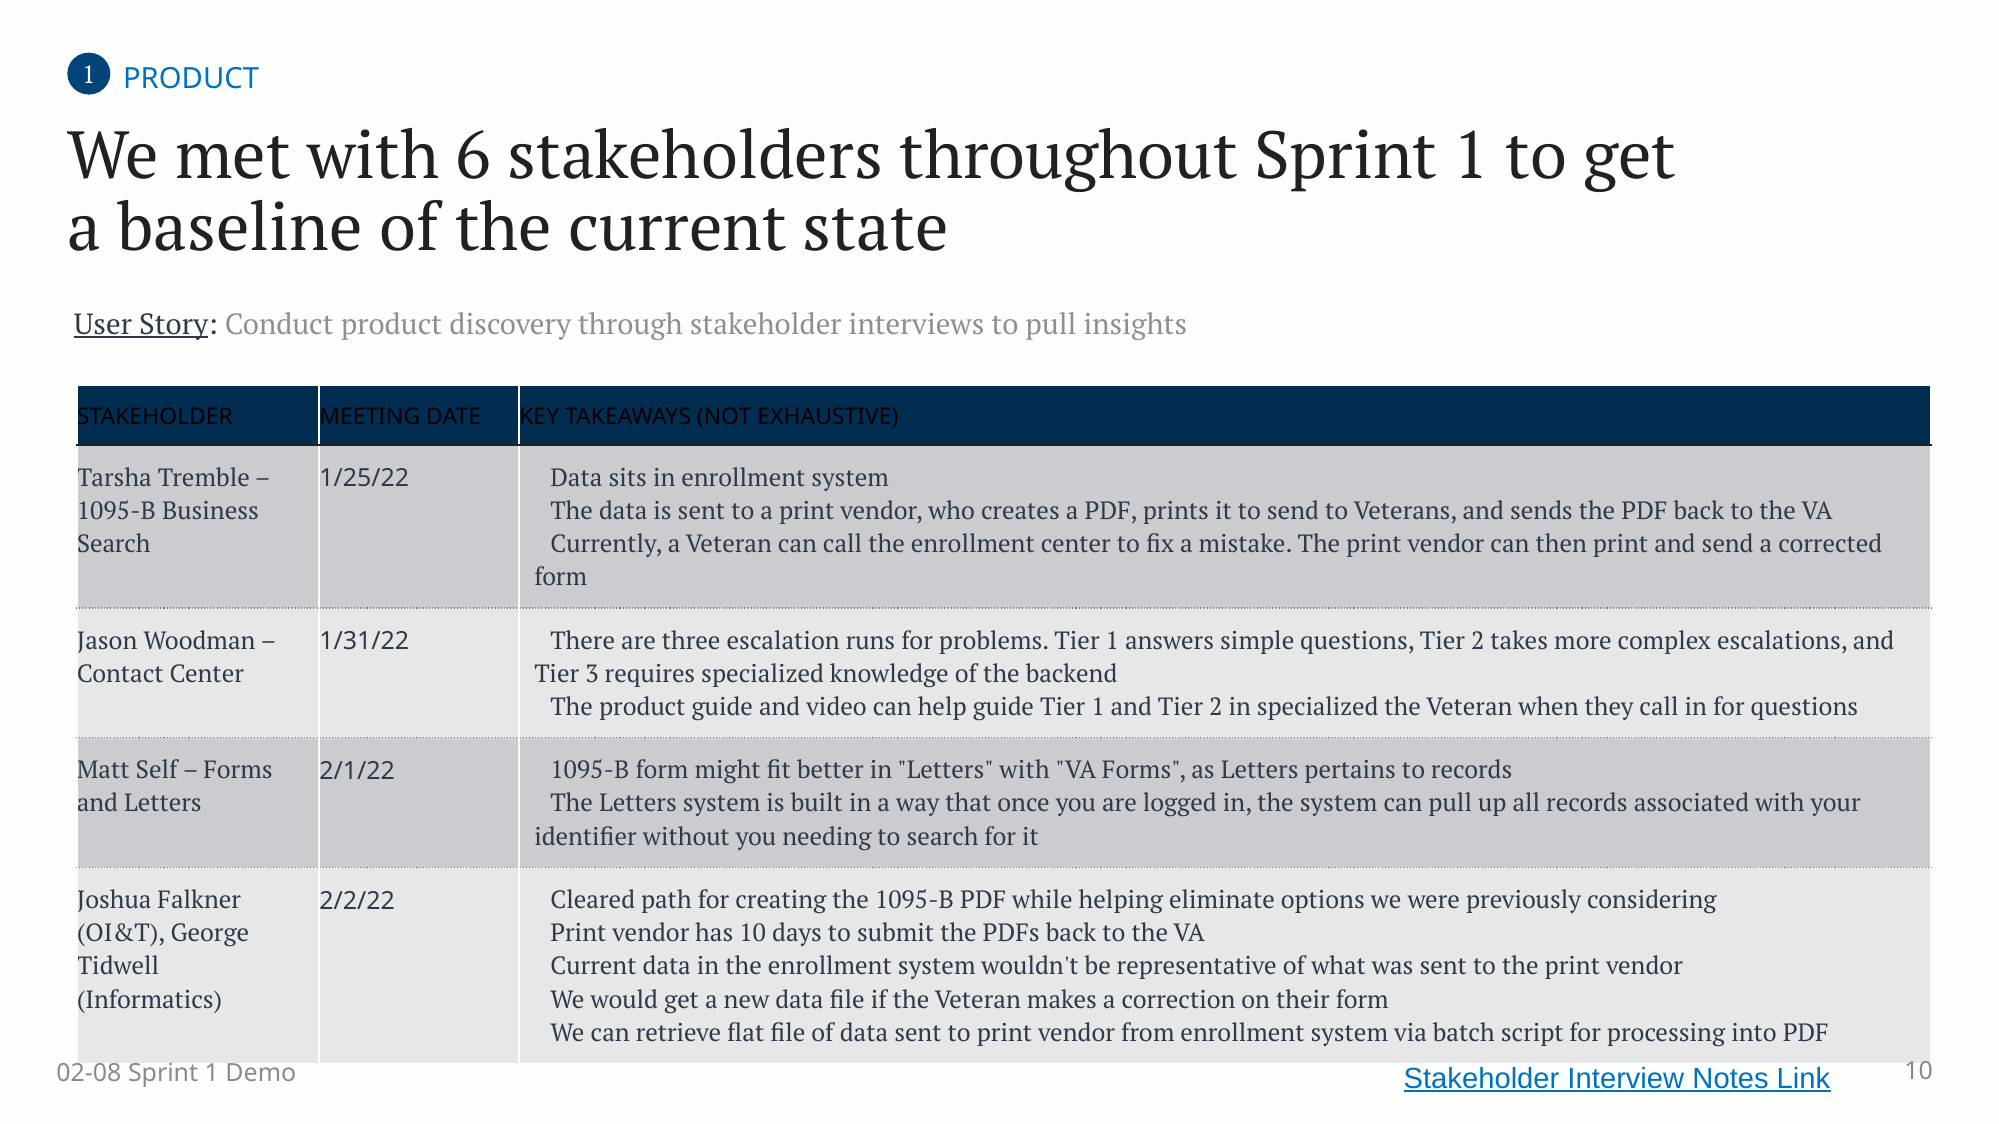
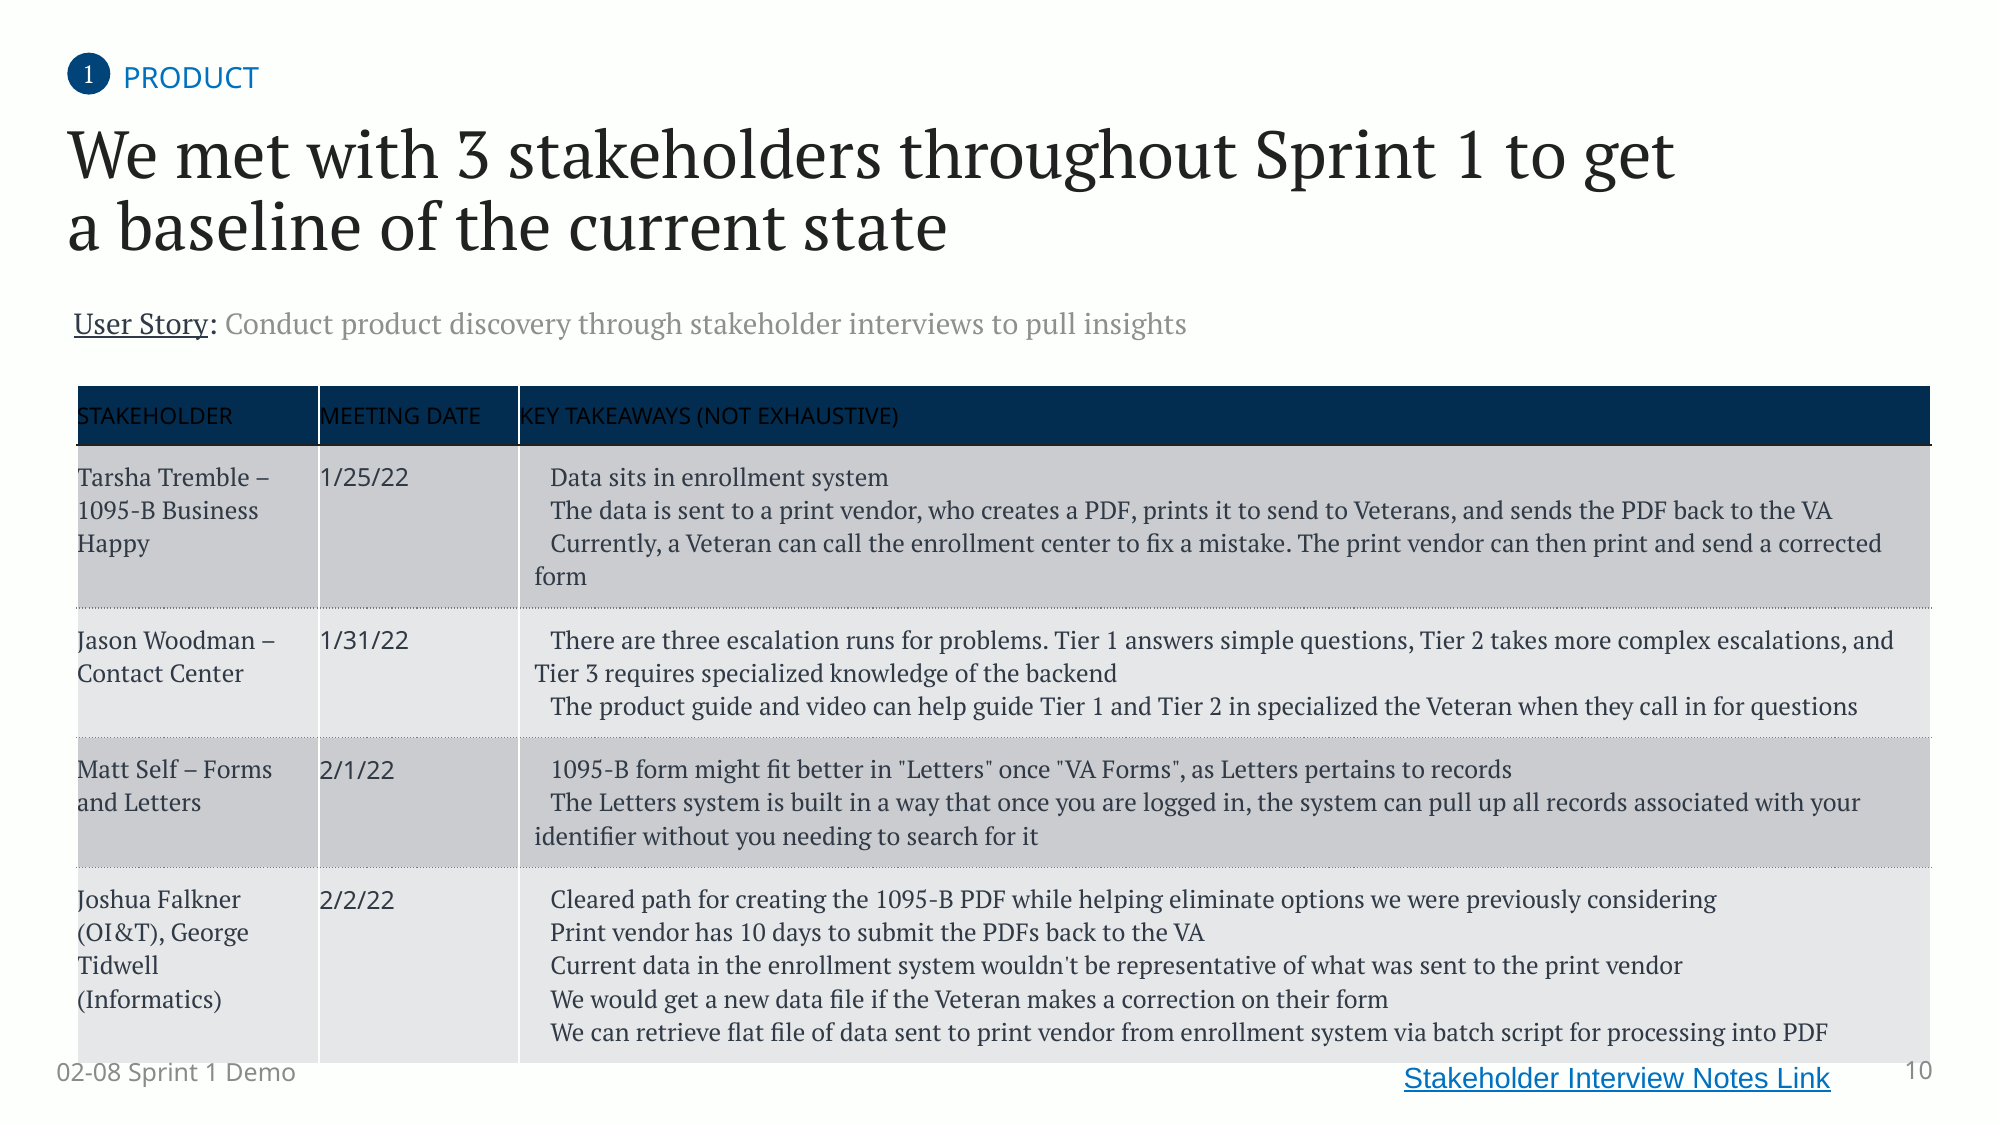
with 6: 6 -> 3 (474, 157)
Search: Search -> Happy (114, 545)
Letters with: with -> once (1025, 771)
